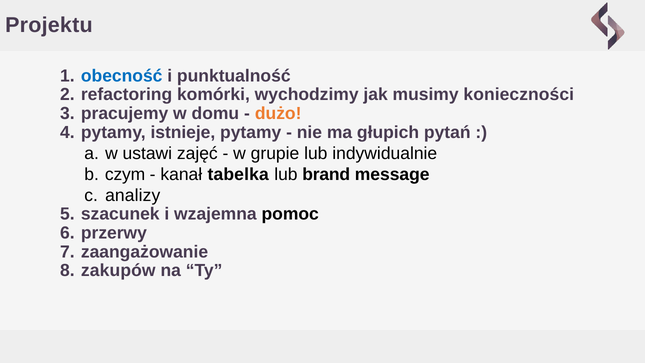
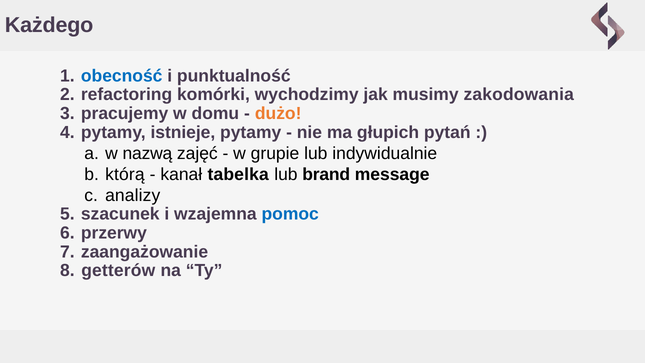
Projektu: Projektu -> Każdego (49, 25)
konieczności: konieczności -> zakodowania (519, 95)
ustawi: ustawi -> nazwą (147, 154)
czym: czym -> którą (125, 174)
pomoc colour: black -> blue (290, 214)
zakupów: zakupów -> getterów (118, 271)
